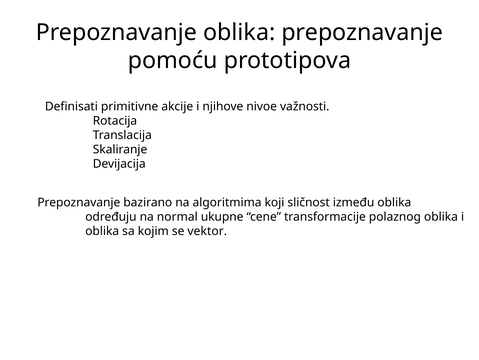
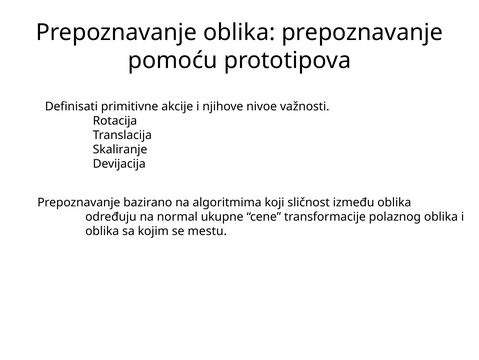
vektor: vektor -> mestu (207, 231)
